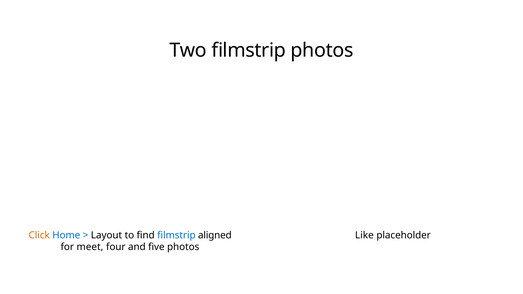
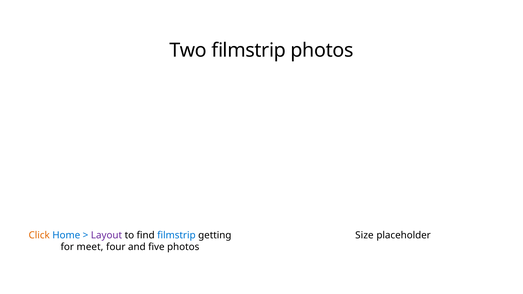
Layout colour: black -> purple (106, 235)
aligned: aligned -> getting (215, 235)
Like: Like -> Size (364, 235)
